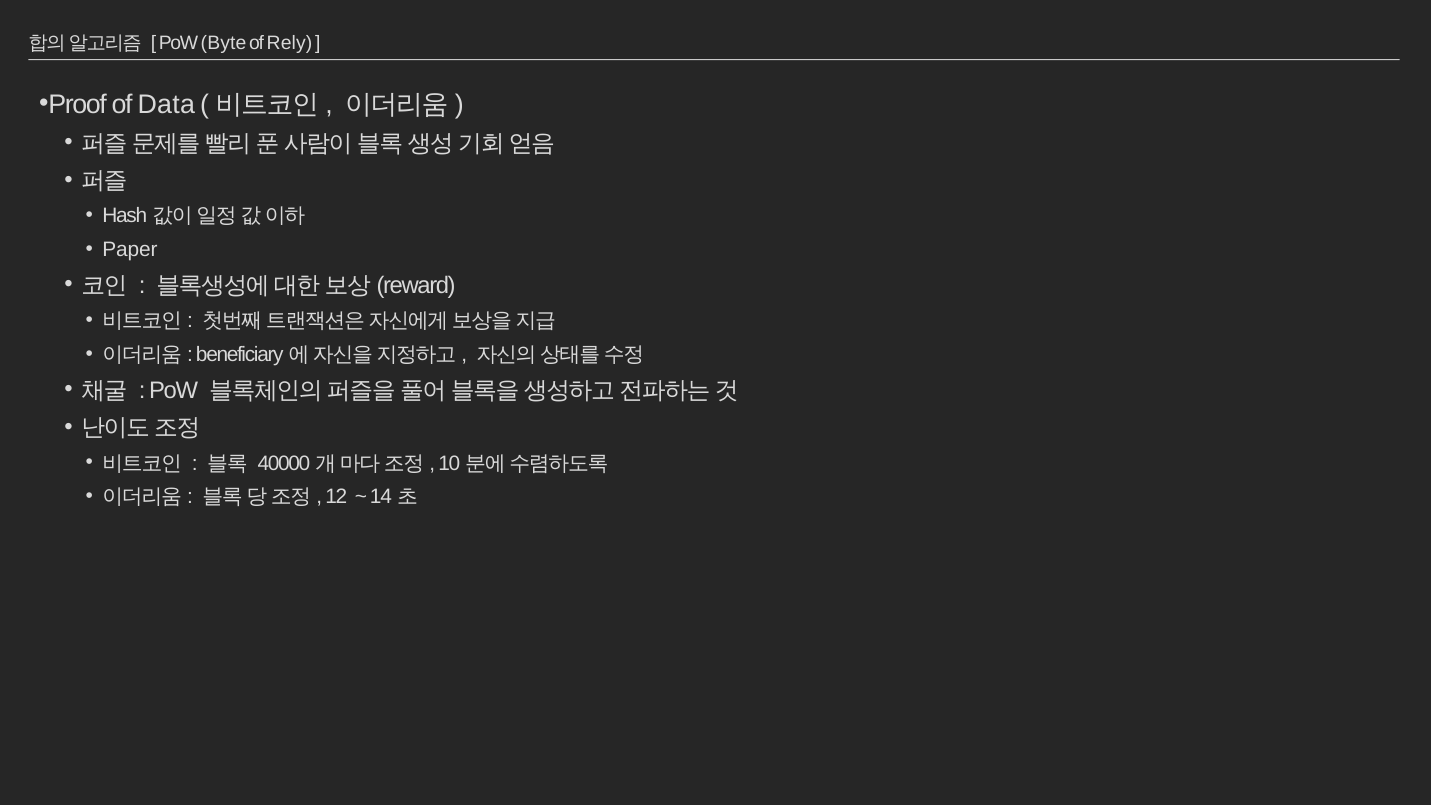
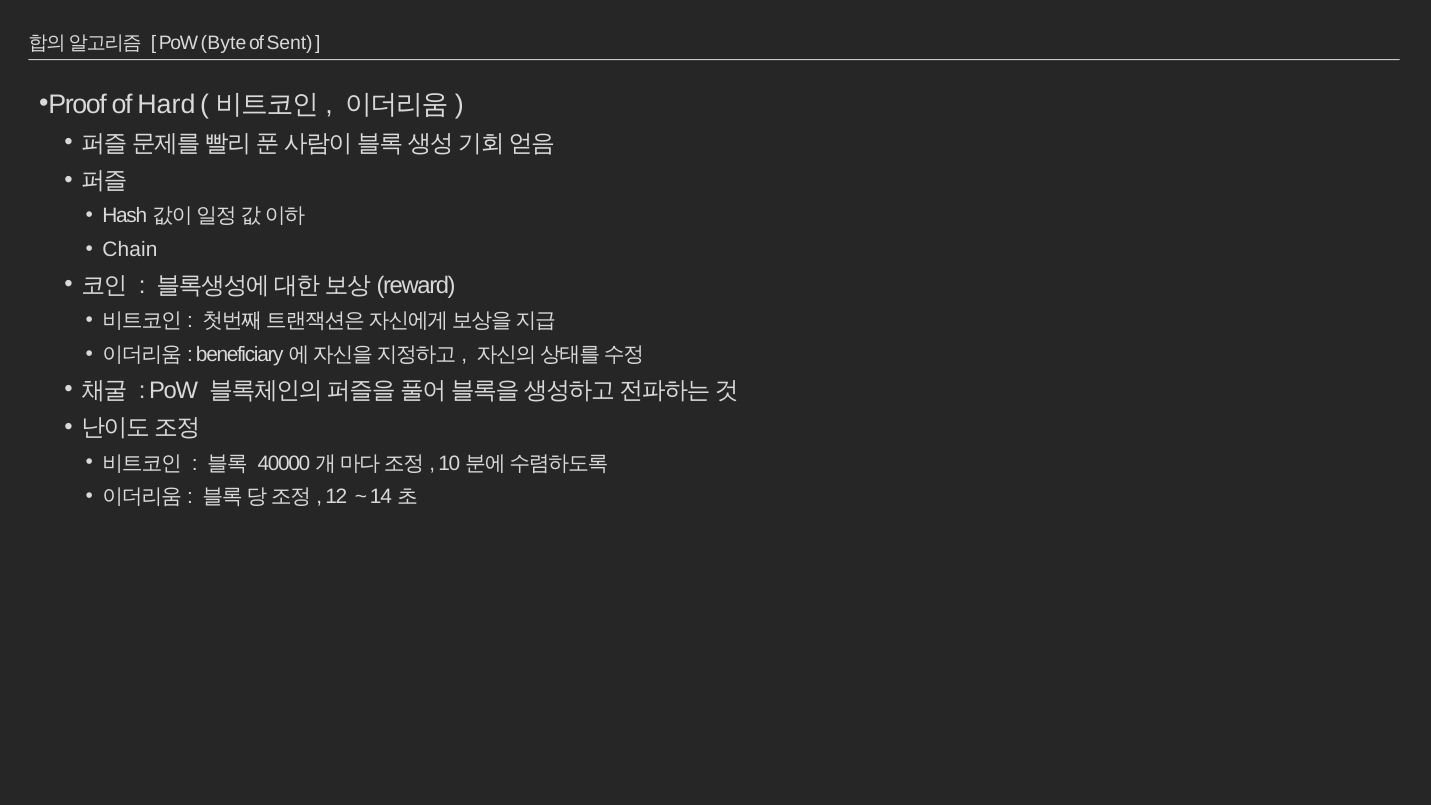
Rely: Rely -> Sent (290, 43)
Data: Data -> Hard (166, 104)
Paper: Paper -> Chain (130, 250)
